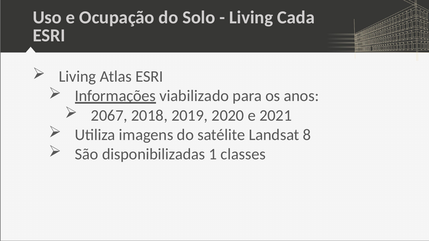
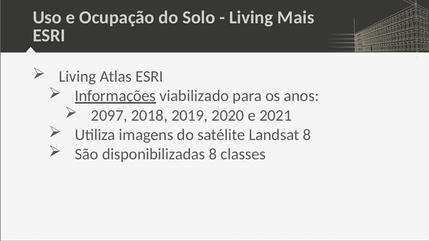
Cada: Cada -> Mais (296, 18)
2067: 2067 -> 2097 (109, 116)
disponibilizadas 1: 1 -> 8 (213, 154)
